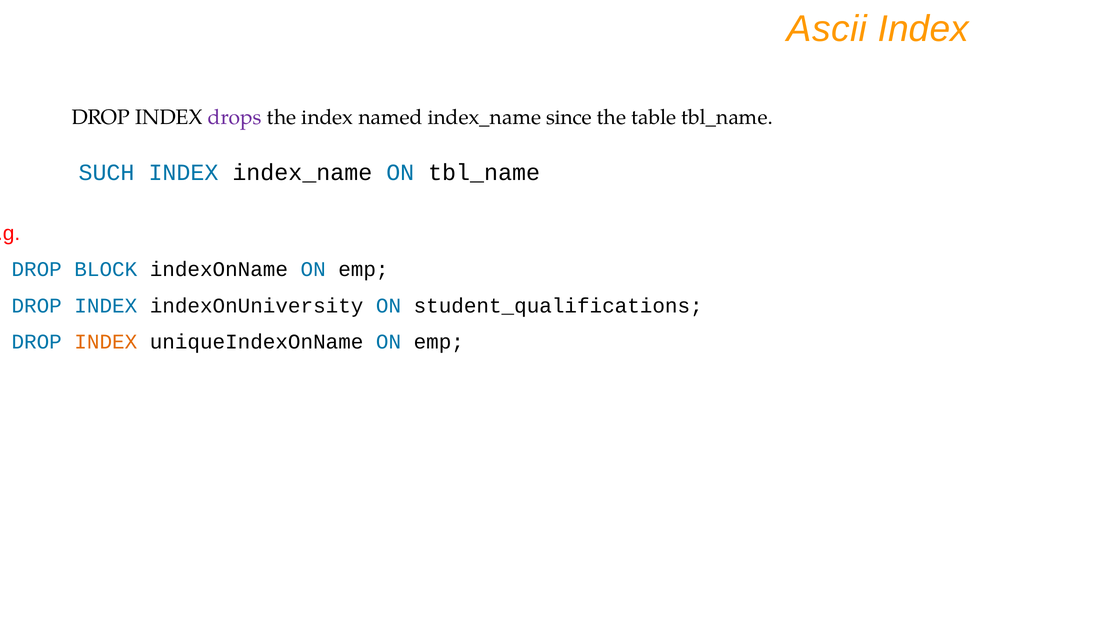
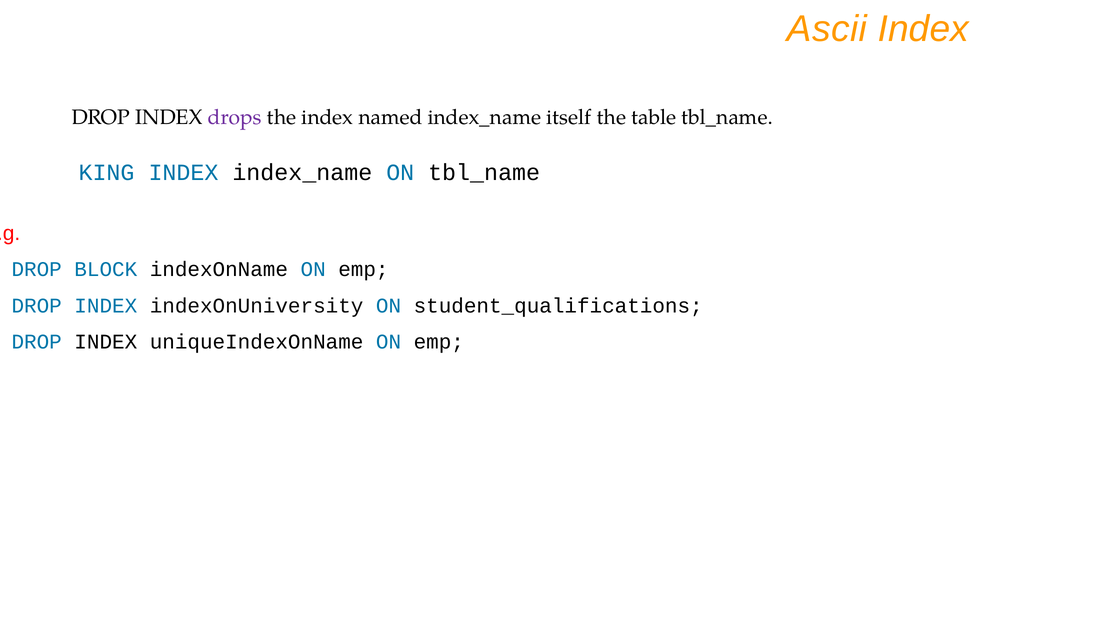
since: since -> itself (569, 117)
SUCH: SUCH -> KING (106, 173)
INDEX colour: orange -> black (106, 342)
